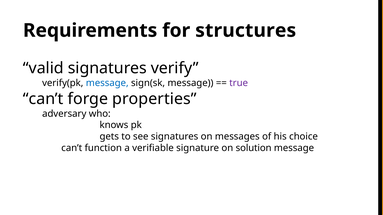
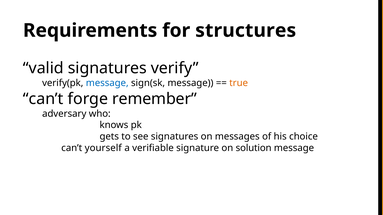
true colour: purple -> orange (239, 83)
properties: properties -> remember (154, 99)
function: function -> yourself (103, 148)
